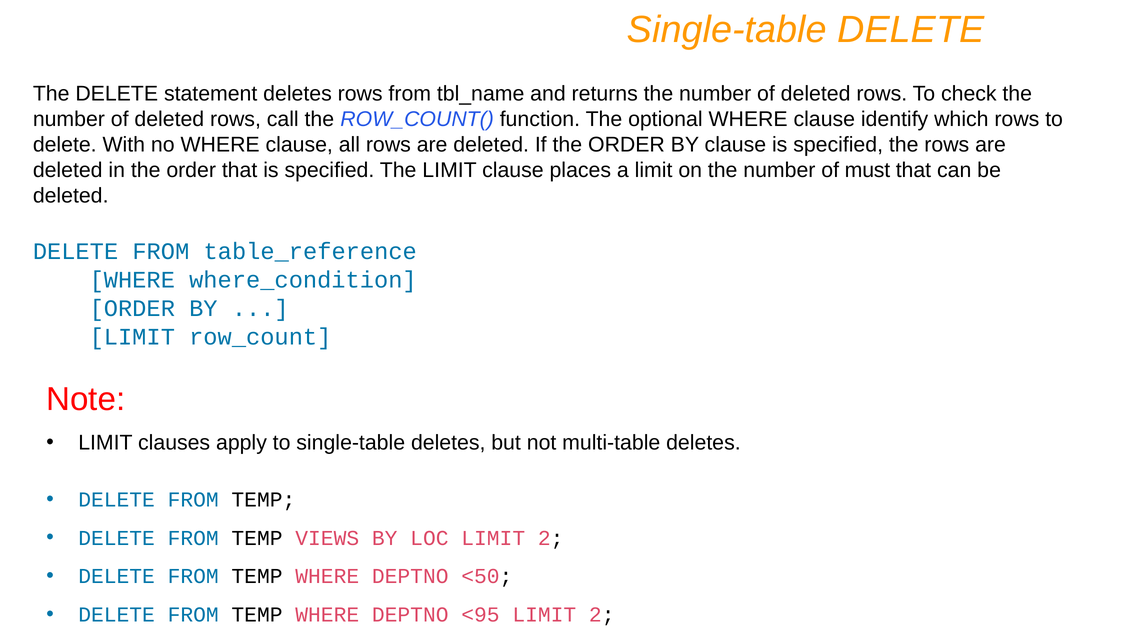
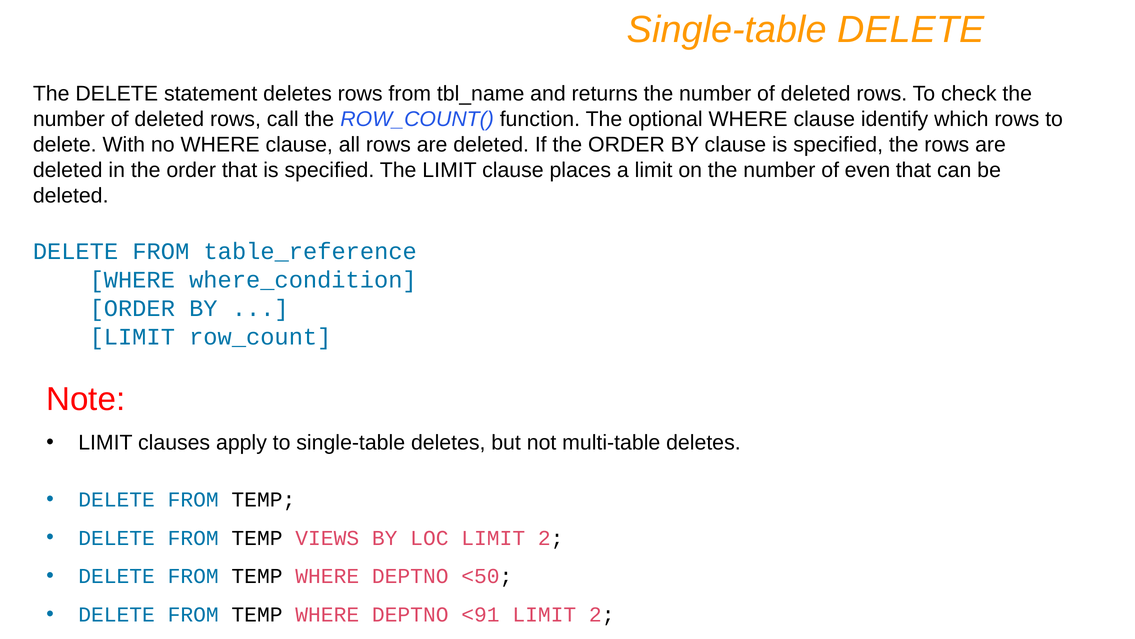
must: must -> even (867, 170)
<95: <95 -> <91 (480, 614)
